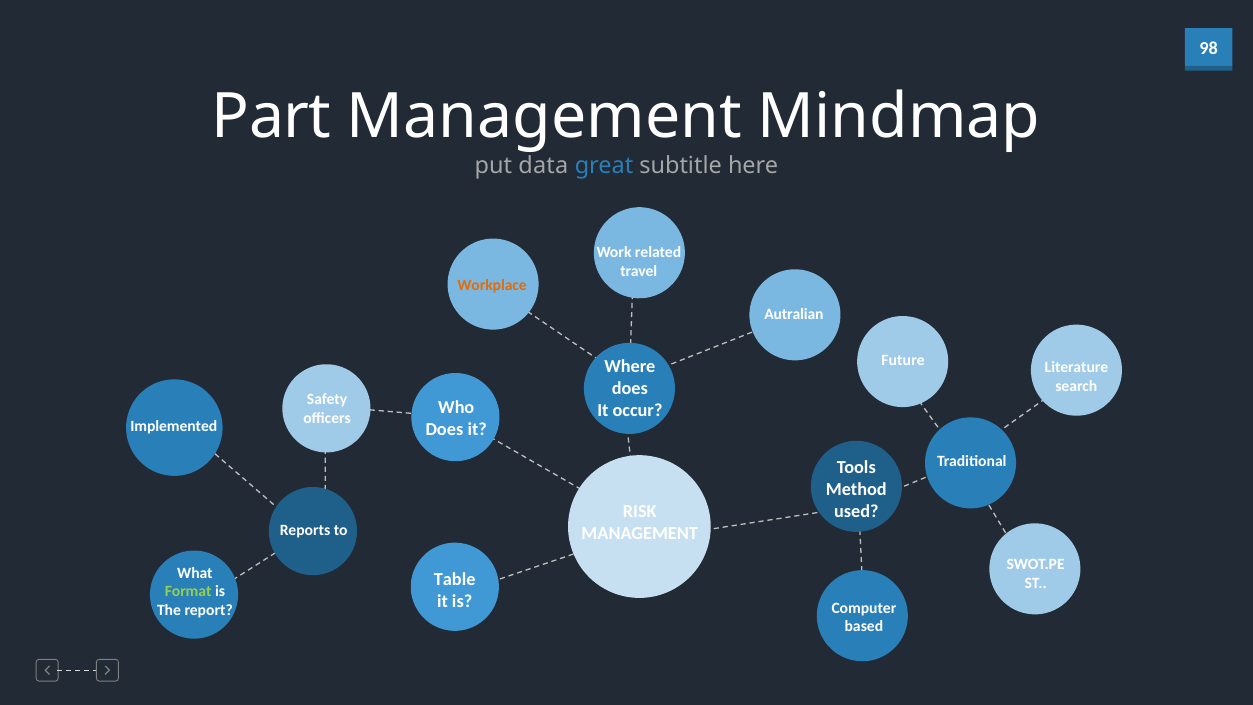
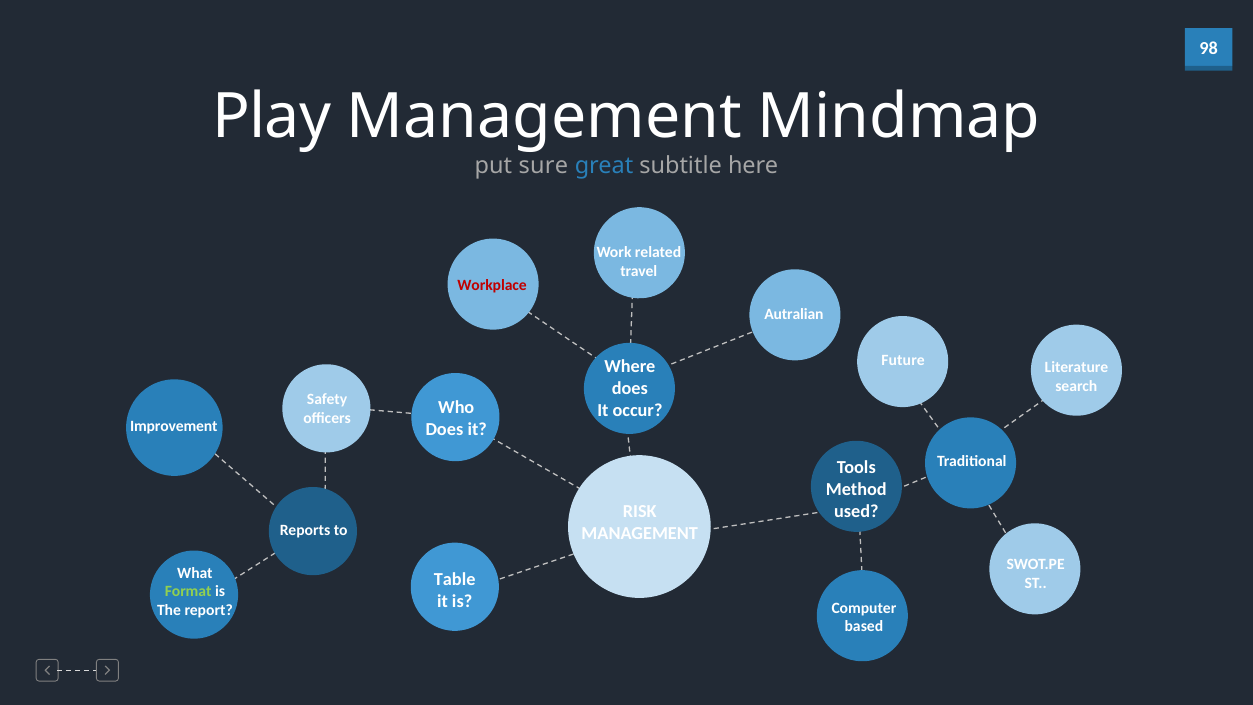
Part: Part -> Play (272, 117)
data: data -> sure (543, 166)
Workplace colour: orange -> red (492, 285)
Implemented: Implemented -> Improvement (174, 426)
